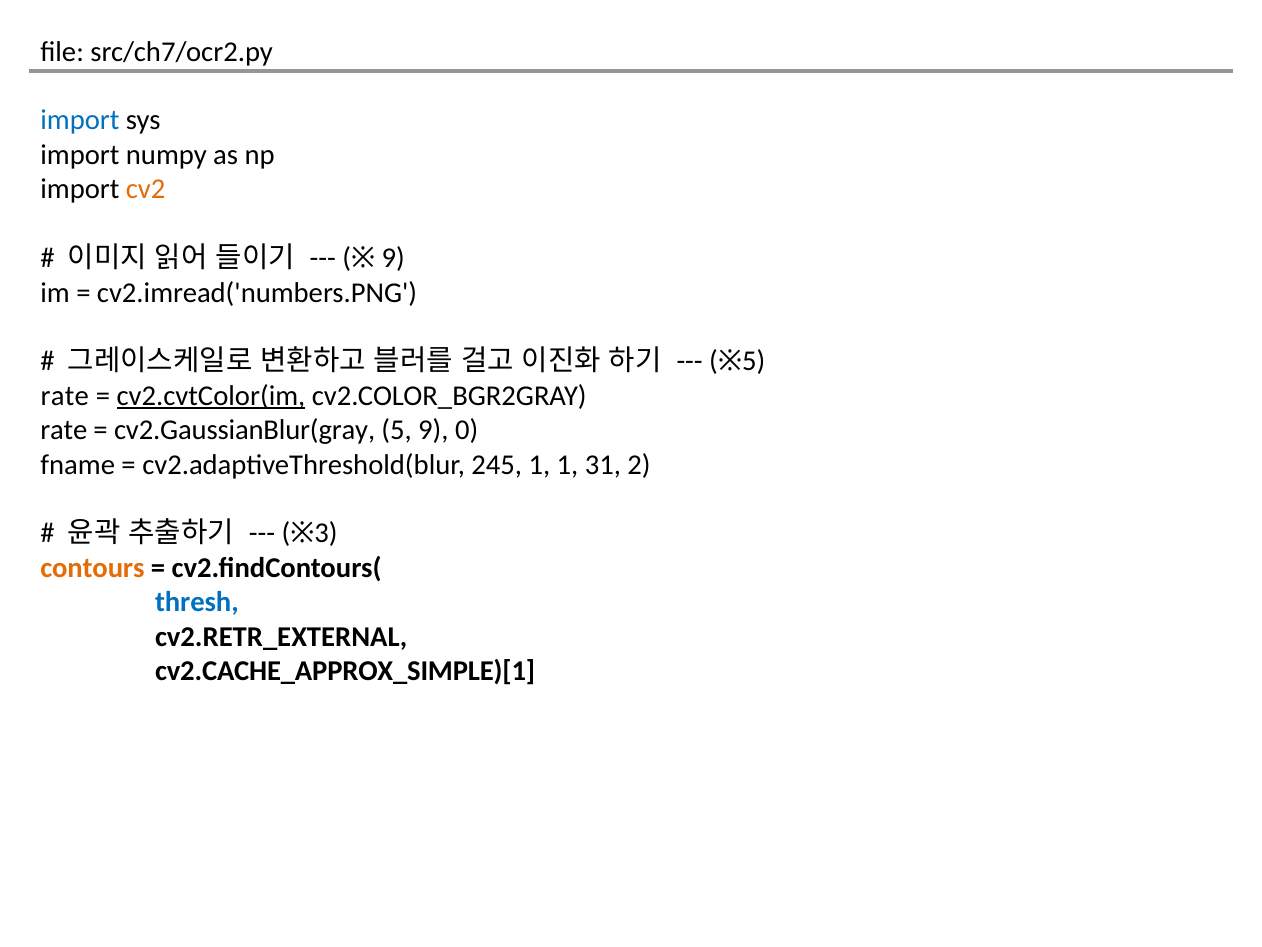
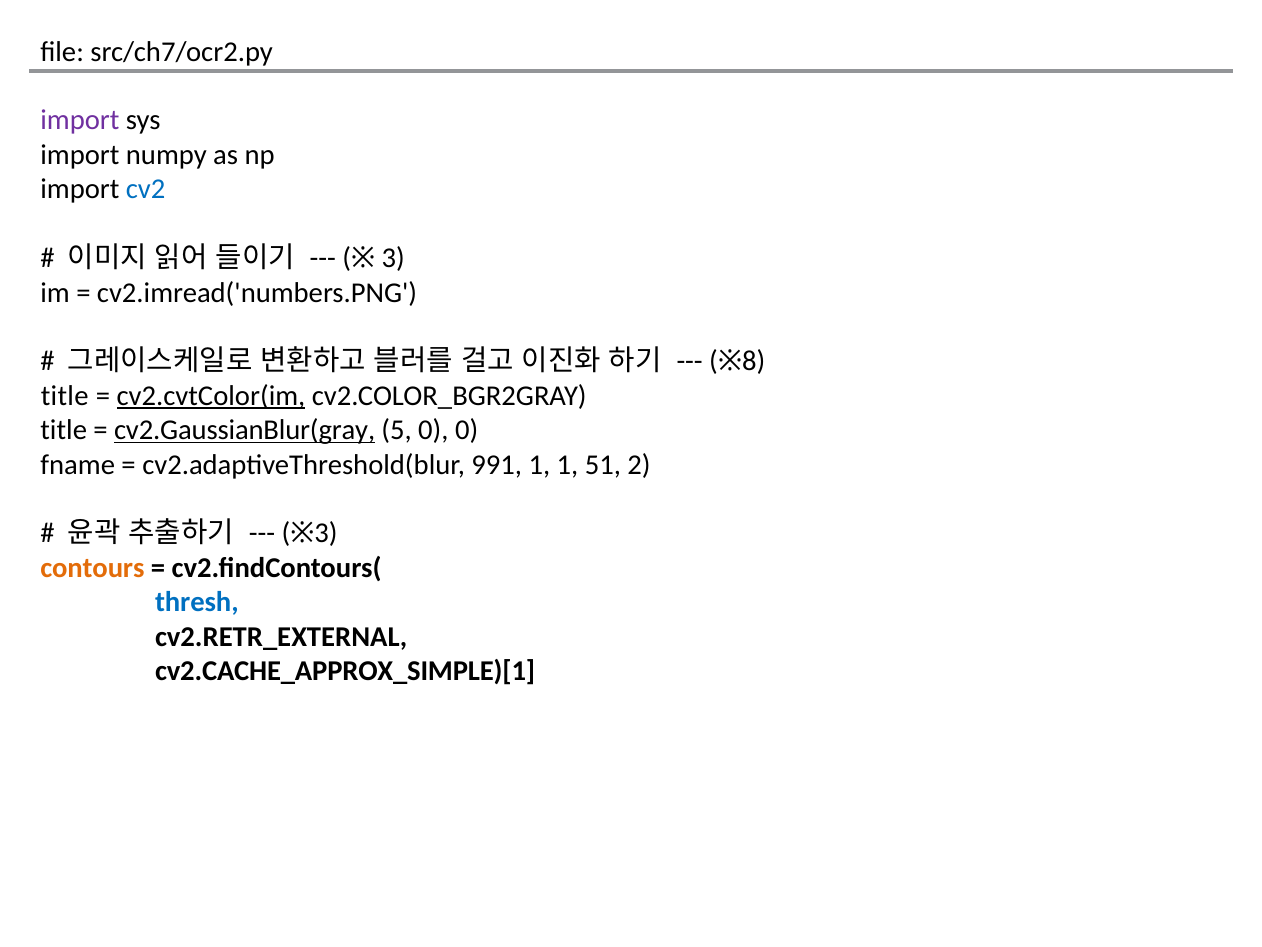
import colour: blue -> purple (80, 120)
cv2 colour: orange -> blue (146, 189)
9: 9 -> 3 (393, 258)
5: 5 -> 8 (754, 361)
rate: rate -> title (65, 396)
rate: rate -> title (64, 430)
cv2.GaussianBlur(gray underline: none -> present (245, 430)
5 9: 9 -> 0 (433, 430)
245: 245 -> 991 (497, 464)
31: 31 -> 51 (603, 464)
